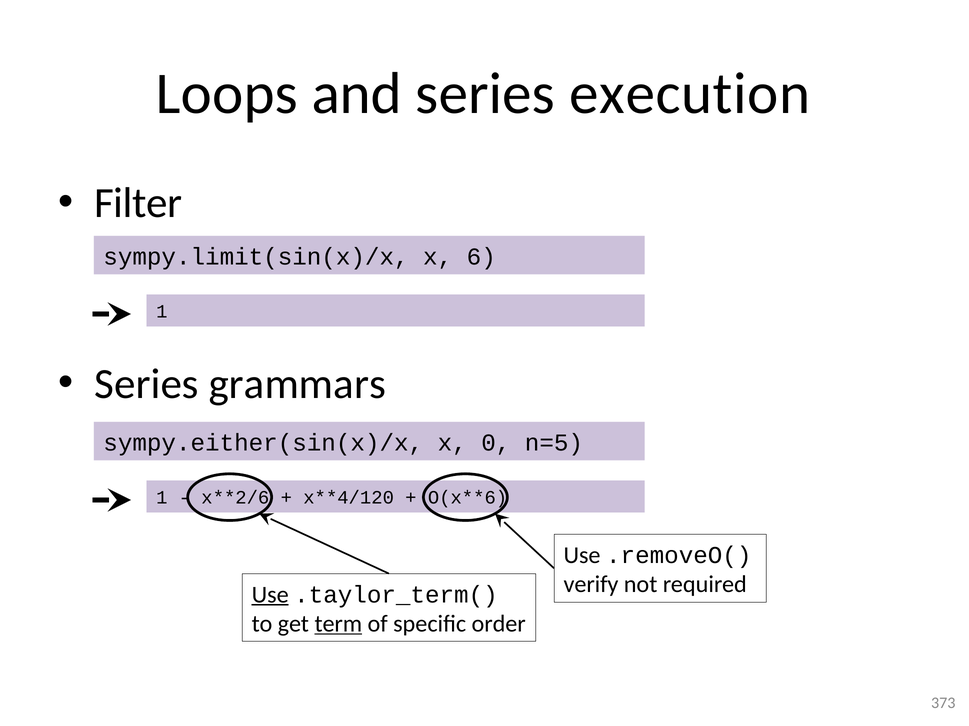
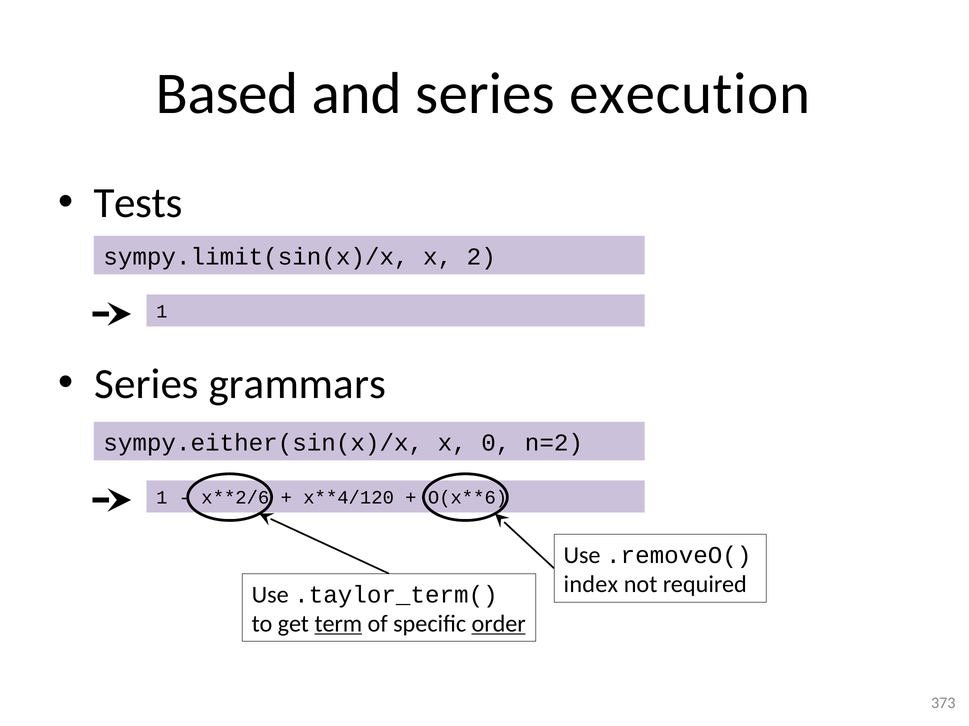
Loops: Loops -> Based (227, 94)
Filter: Filter -> Tests (138, 203)
6: 6 -> 2 (481, 257)
n=5: n=5 -> n=2 (554, 443)
verify: verify -> index (591, 585)
Use underline: present -> none (270, 595)
order underline: none -> present (499, 624)
